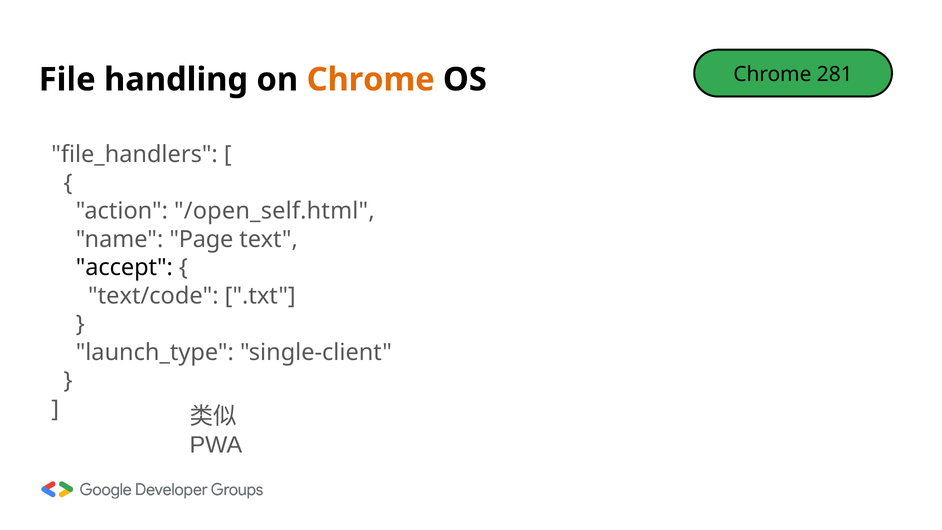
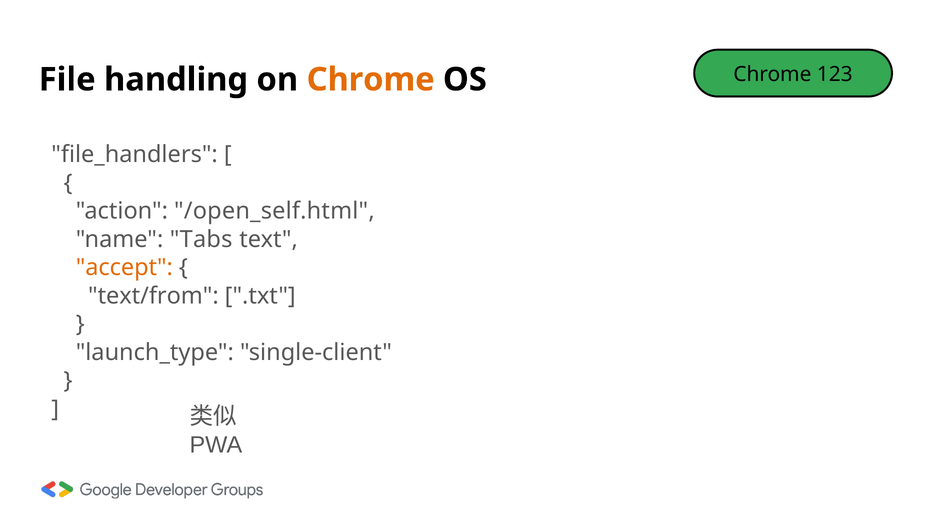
281: 281 -> 123 (835, 75)
Page: Page -> Tabs (201, 239)
accept colour: black -> orange (124, 268)
text/code: text/code -> text/from (153, 296)
